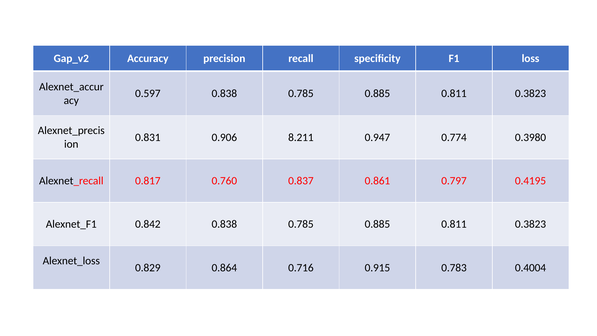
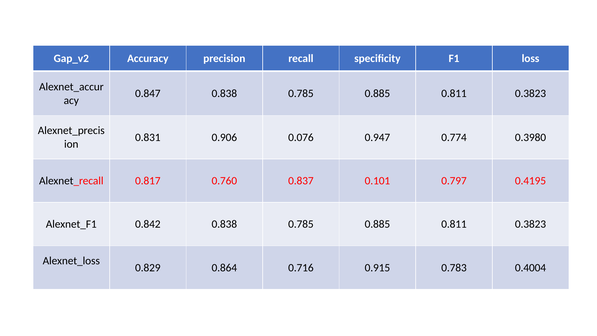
0.597: 0.597 -> 0.847 (148, 93)
8.211: 8.211 -> 0.076 (301, 137)
0.861: 0.861 -> 0.101 (377, 181)
